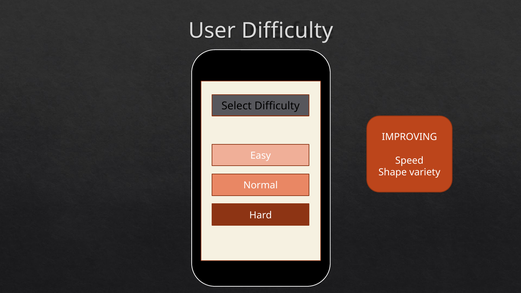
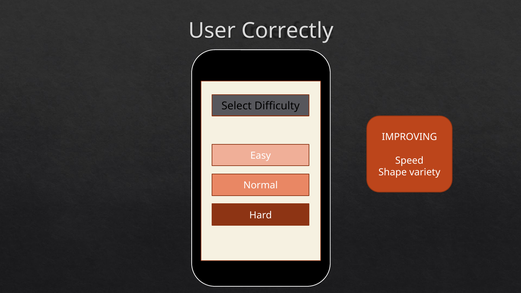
User Difficulty: Difficulty -> Correctly (287, 31)
